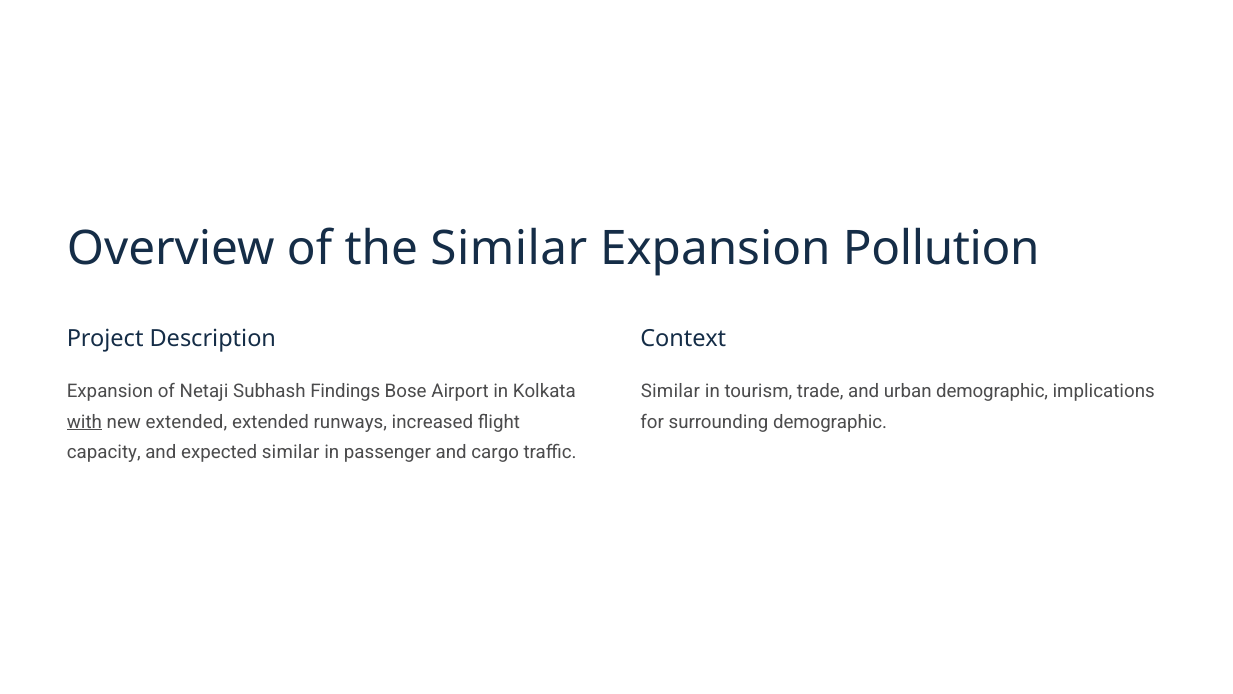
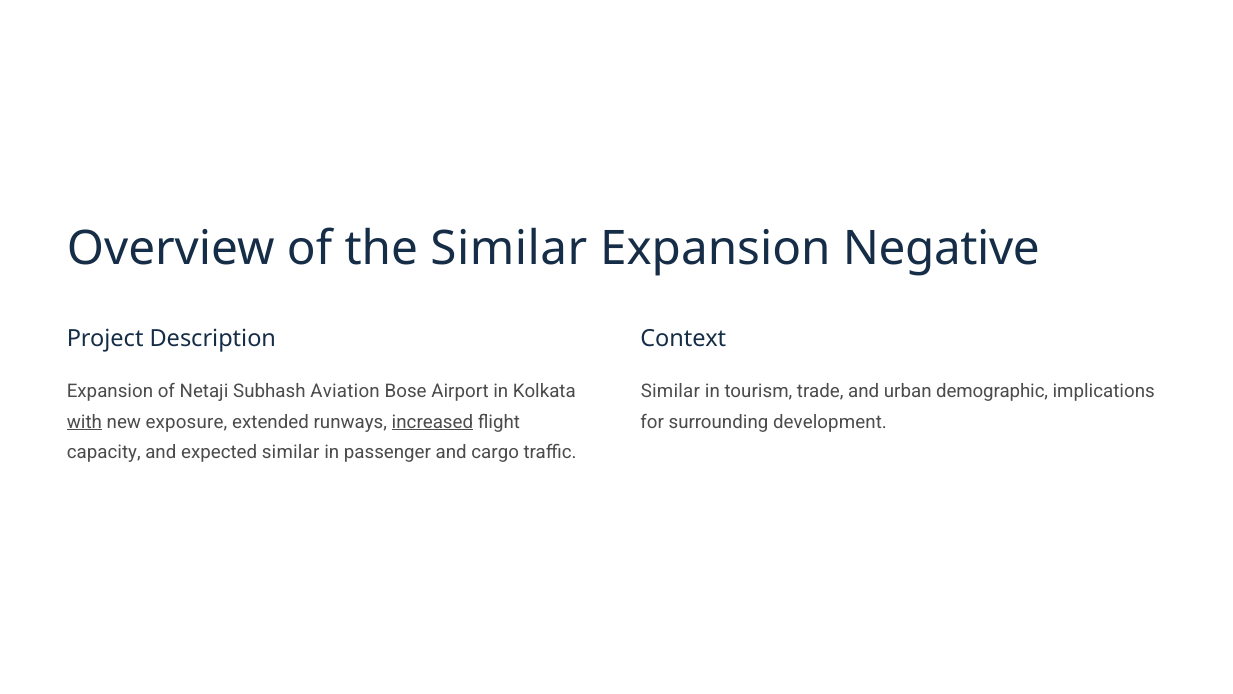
Pollution: Pollution -> Negative (941, 248)
Findings: Findings -> Aviation (345, 391)
new extended: extended -> exposure (186, 422)
increased underline: none -> present (432, 422)
surrounding demographic: demographic -> development (830, 422)
